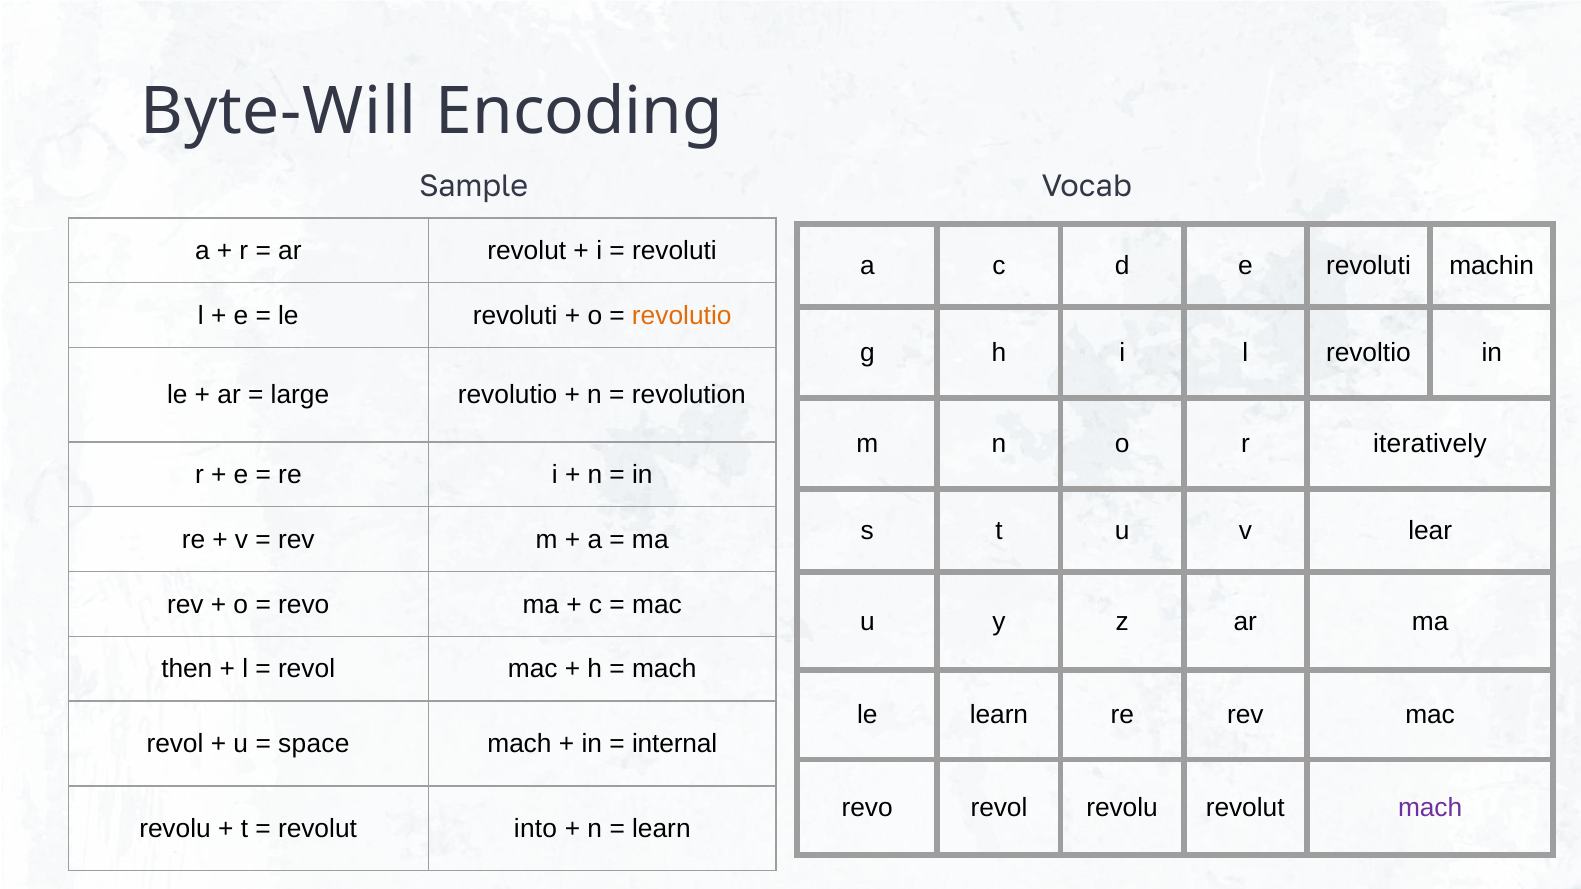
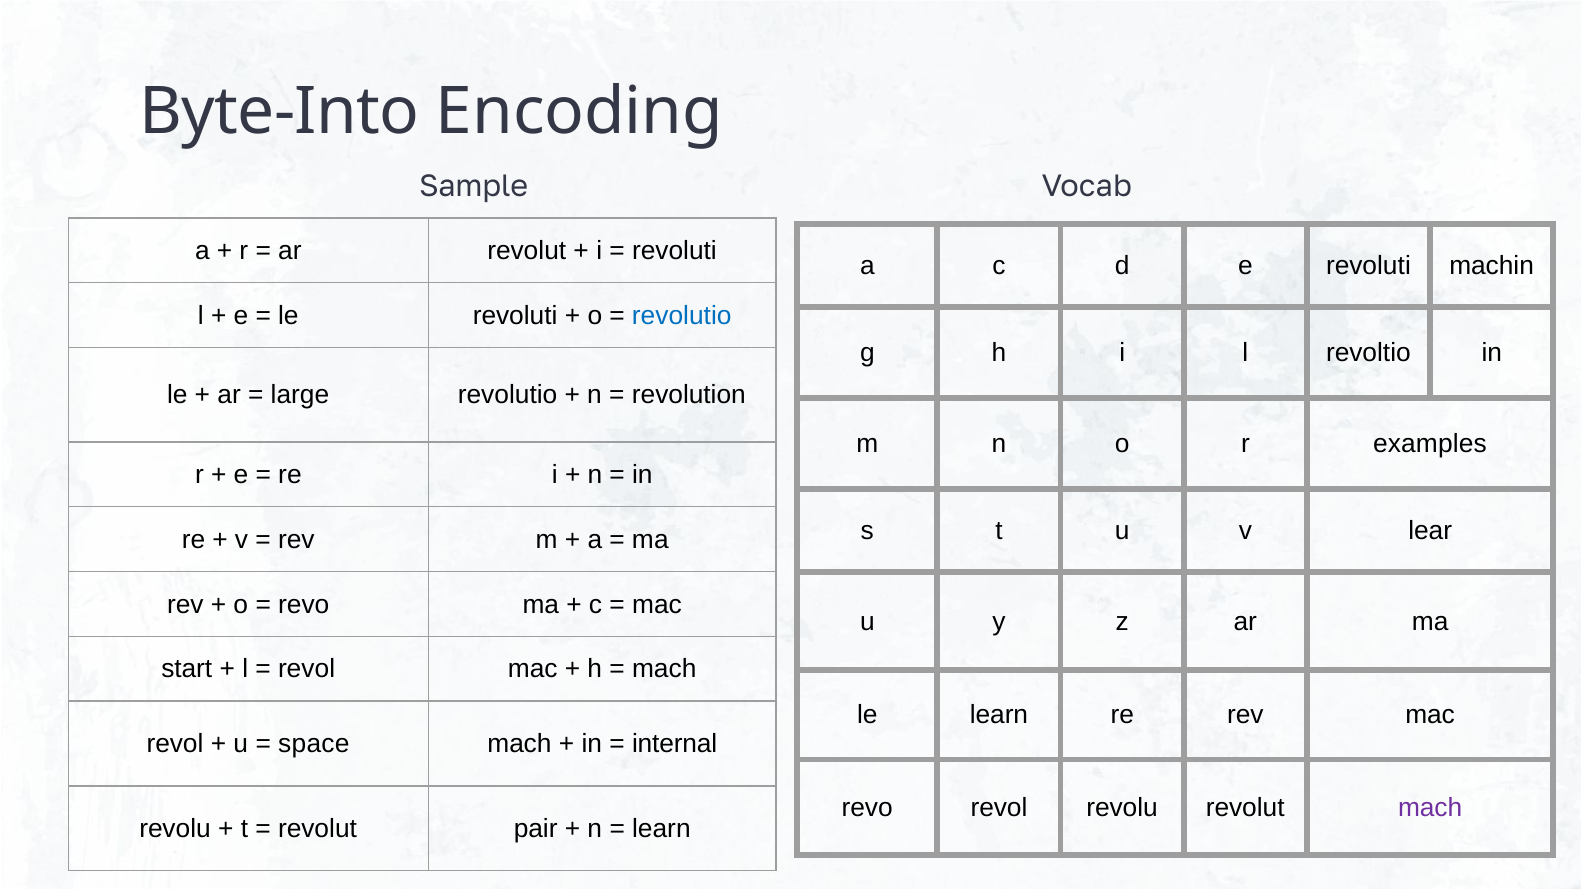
Byte-Will: Byte-Will -> Byte-Into (279, 112)
revolutio colour: orange -> blue (682, 316)
iteratively: iteratively -> examples (1430, 444)
then: then -> start (187, 669)
into: into -> pair (536, 829)
